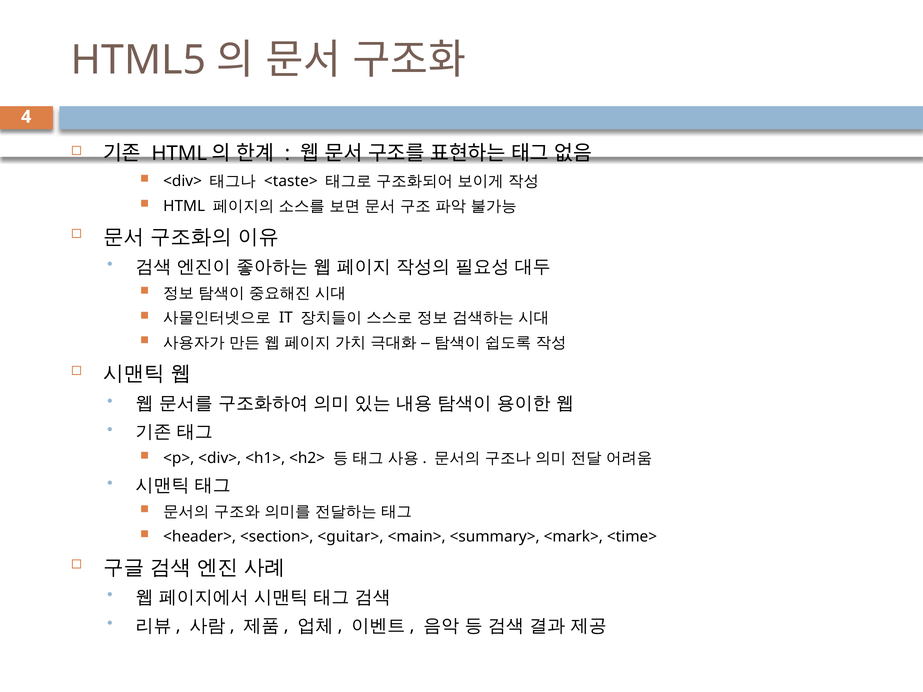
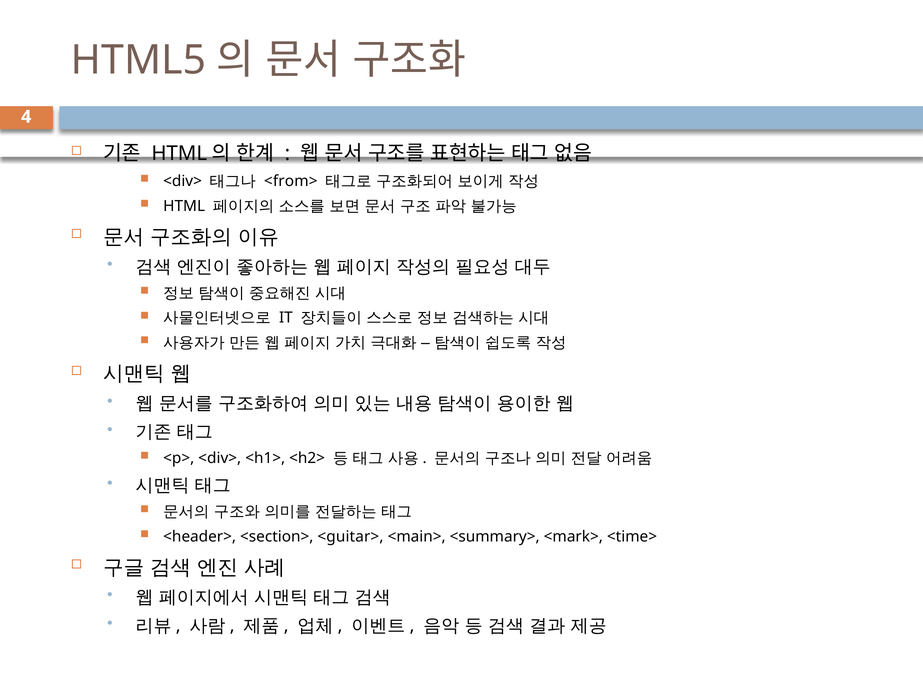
<taste>: <taste> -> <from> (291, 181)
